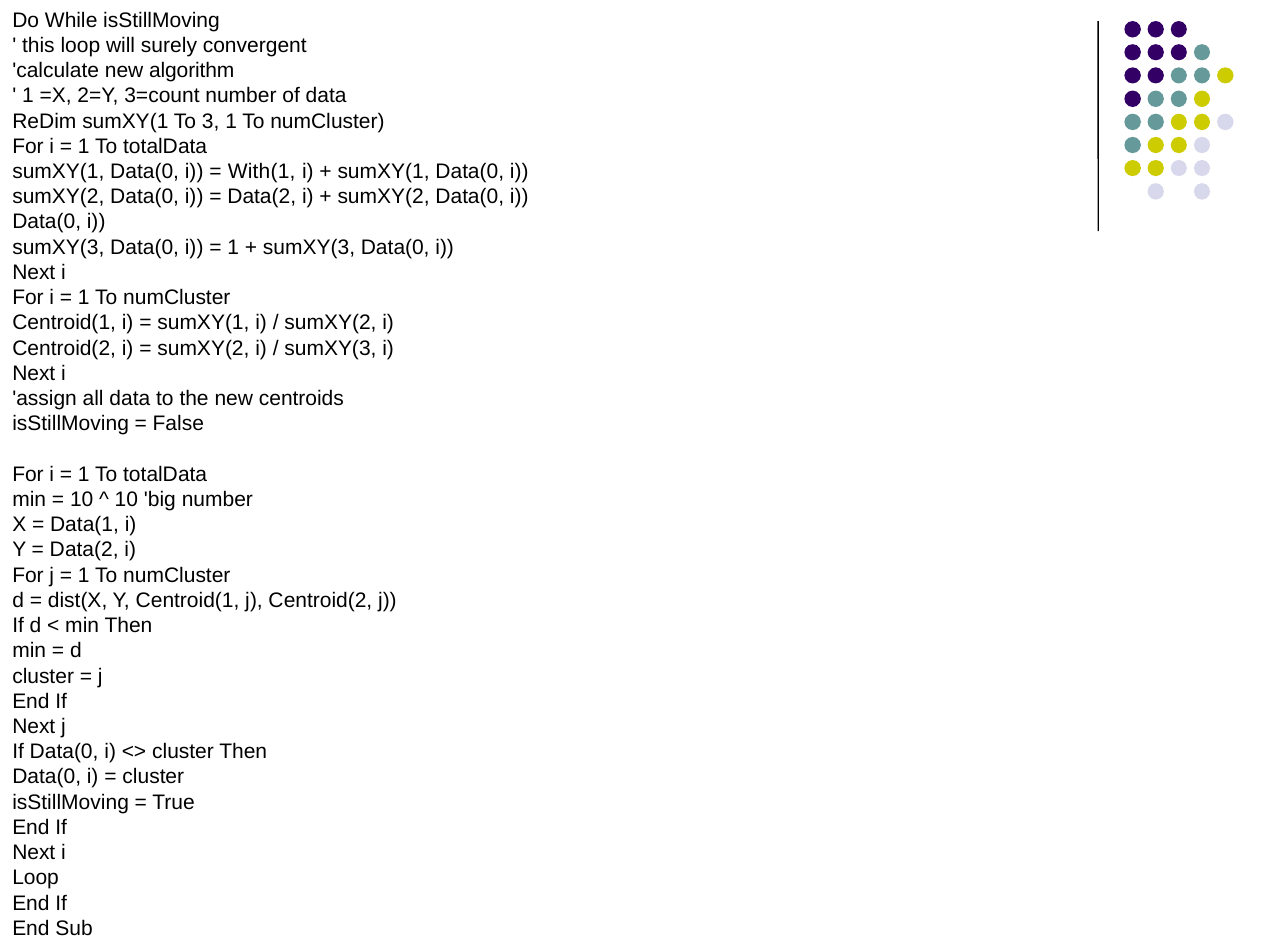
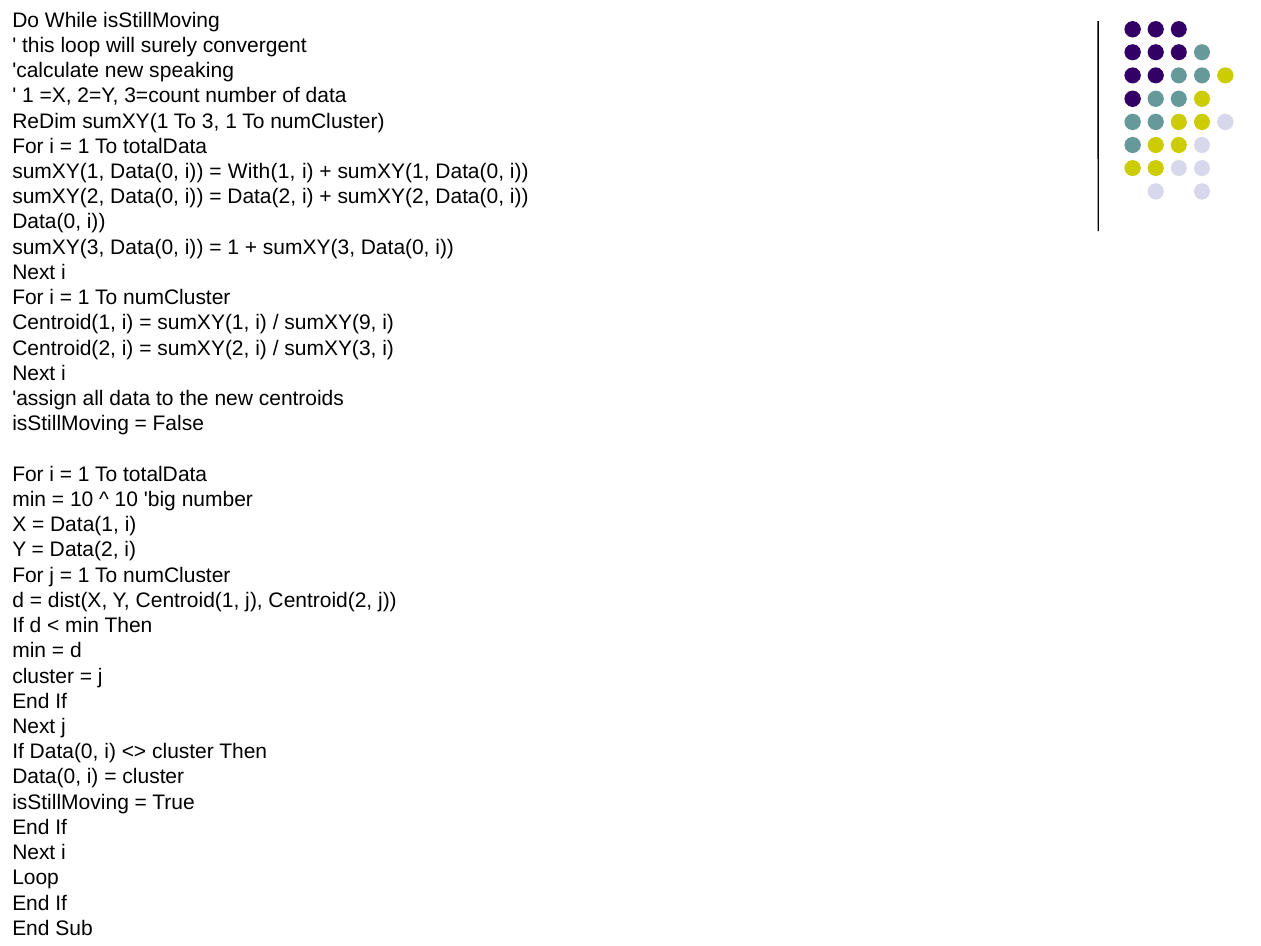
algorithm: algorithm -> speaking (192, 71)
sumXY(2: sumXY(2 -> sumXY(9 (330, 323)
